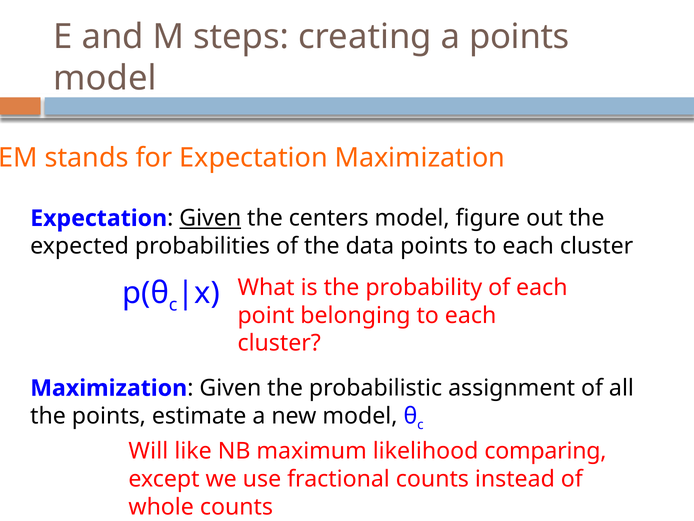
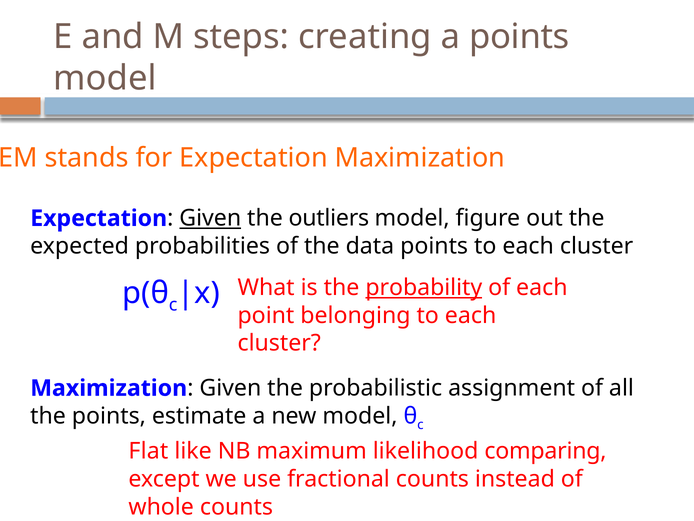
centers: centers -> outliers (329, 218)
probability underline: none -> present (424, 288)
Will: Will -> Flat (148, 451)
